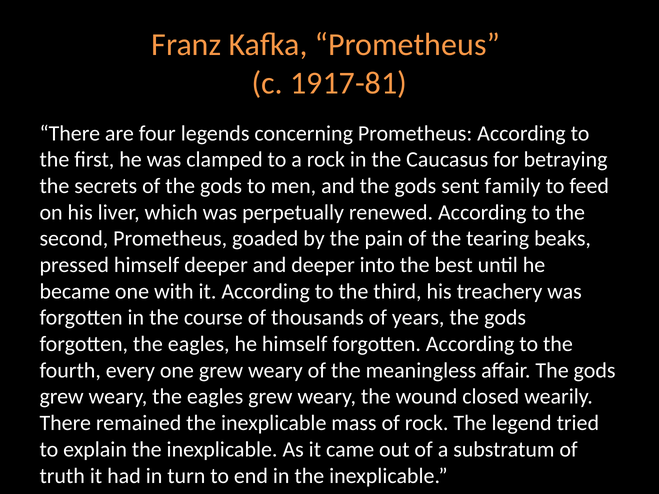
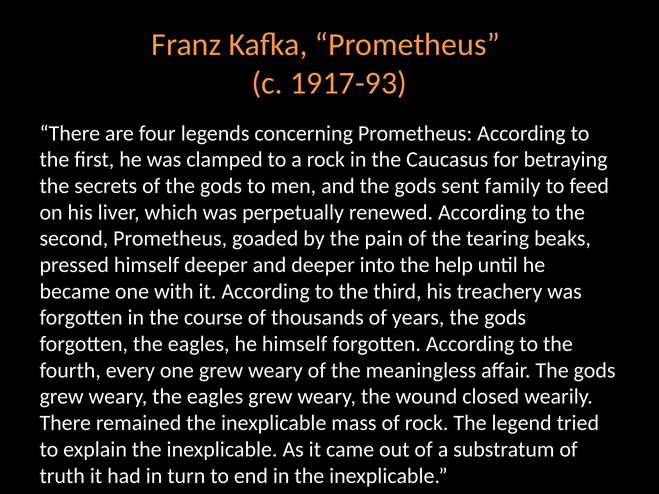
1917-81: 1917-81 -> 1917-93 (349, 83)
best: best -> help (454, 265)
